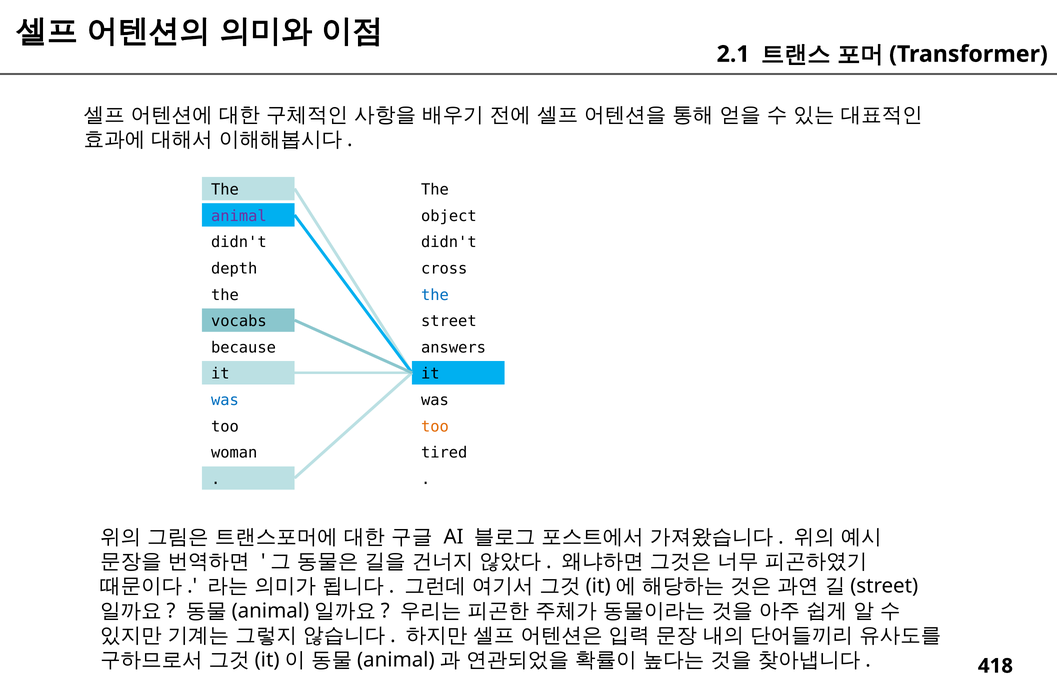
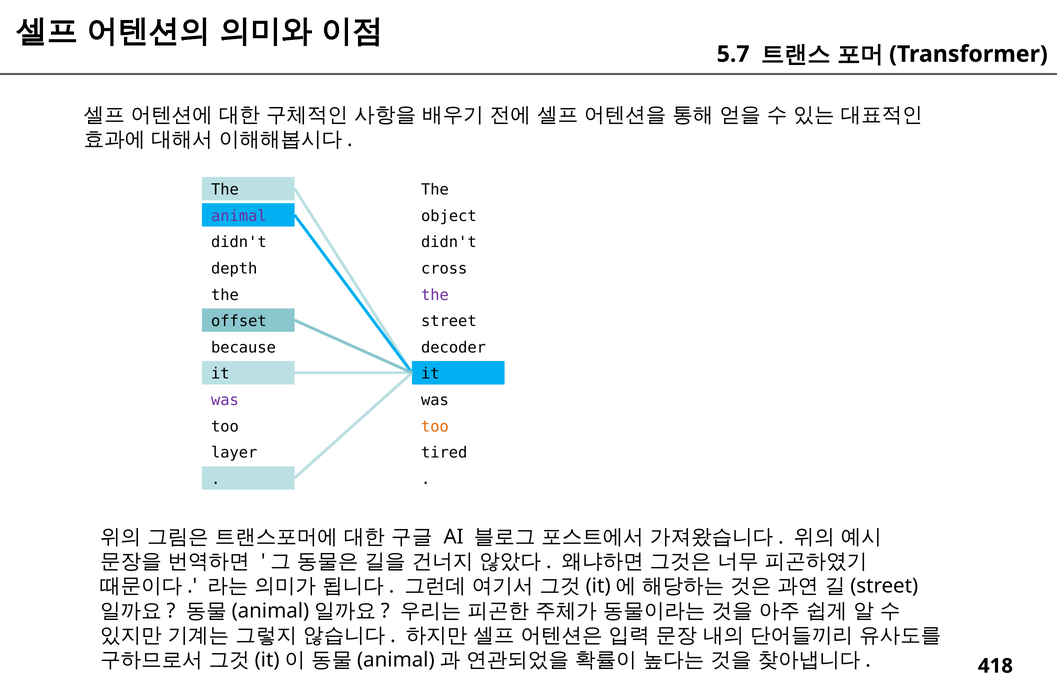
2.1: 2.1 -> 5.7 (733, 54)
the colour: blue -> purple (435, 295)
vocabs: vocabs -> offset (239, 321)
answers: answers -> decoder (454, 348)
was colour: blue -> purple (225, 400)
woman: woman -> layer (234, 453)
